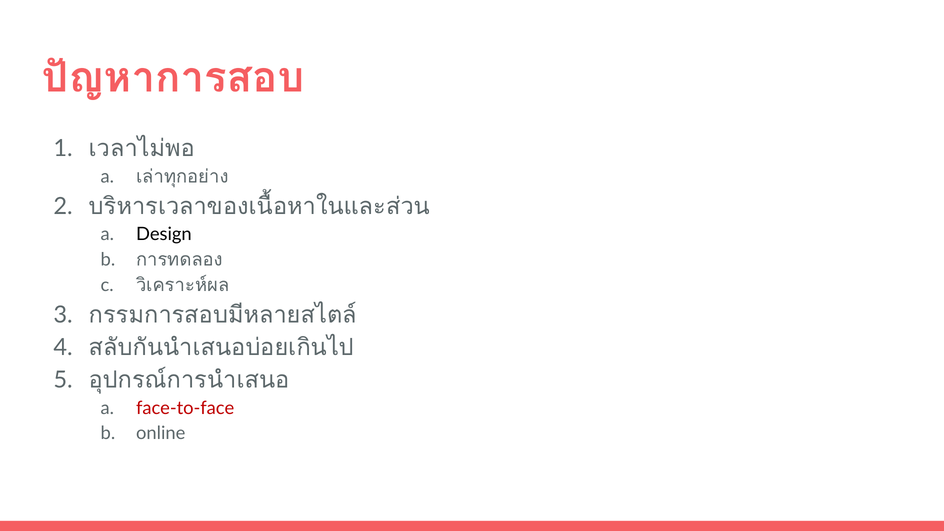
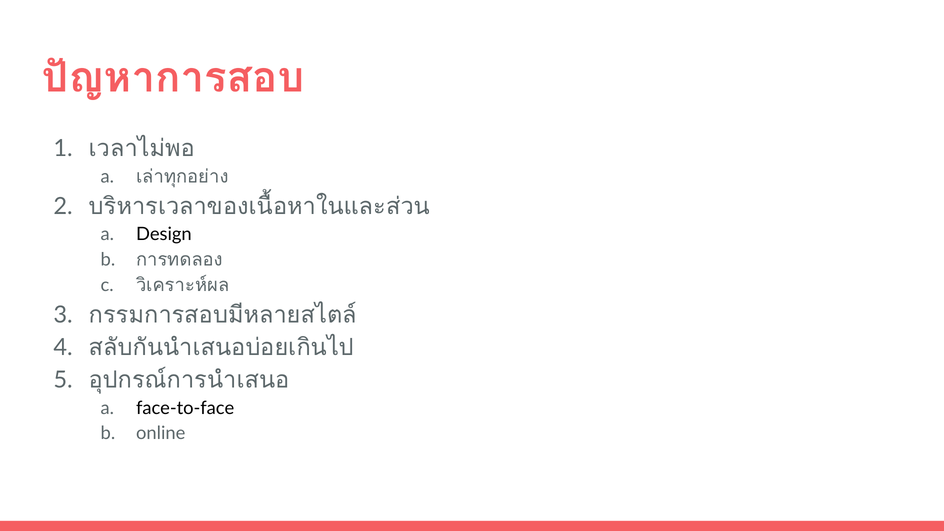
face-to-face colour: red -> black (185, 408)
